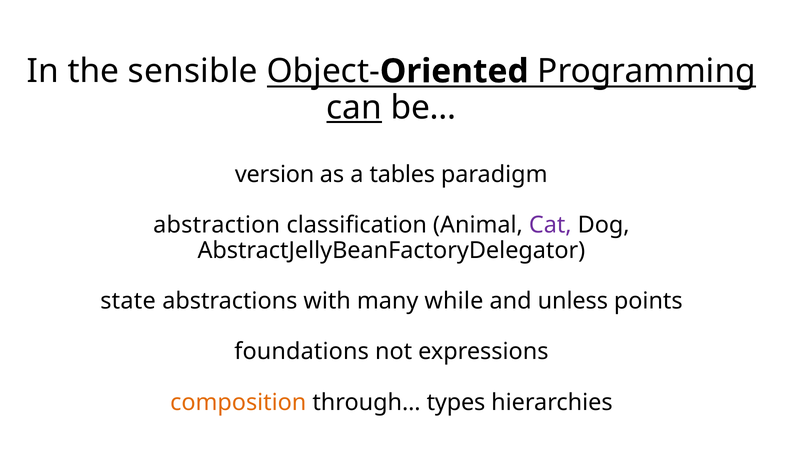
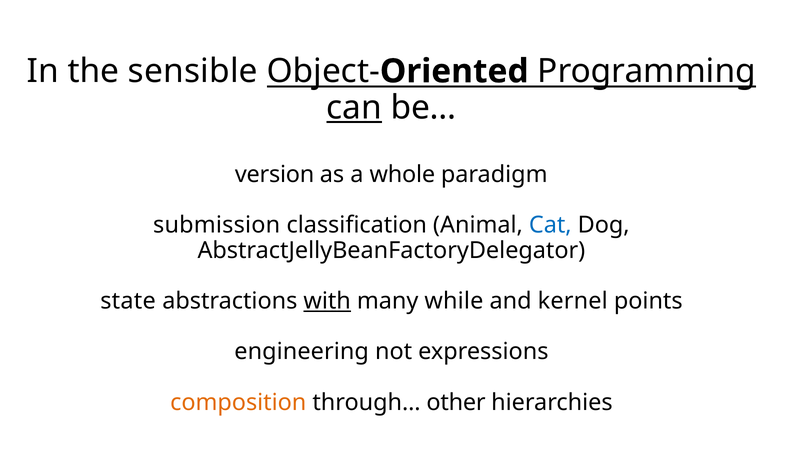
tables: tables -> whole (402, 175)
abstraction: abstraction -> submission (217, 225)
Cat colour: purple -> blue (550, 225)
with underline: none -> present (327, 301)
unless: unless -> kernel (573, 301)
foundations: foundations -> engineering (302, 352)
types: types -> other (456, 403)
